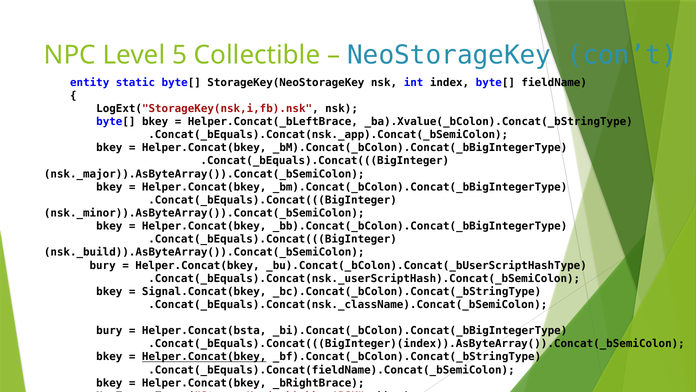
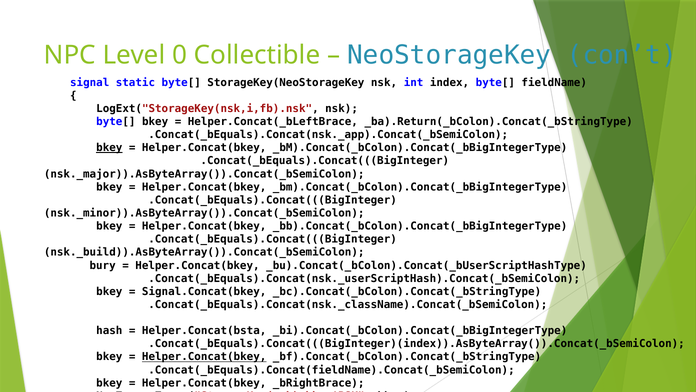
5: 5 -> 0 (180, 55)
entity: entity -> signal (90, 82)
_ba).Xvalue(_bColon).Concat(_bStringType: _ba).Xvalue(_bColon).Concat(_bStringType -> _ba).Return(_bColon).Concat(_bStringType (499, 122)
bkey underline: none -> present (109, 148)
bury: bury -> hash (109, 330)
